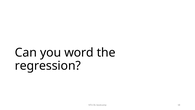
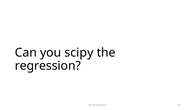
word: word -> scipy (79, 52)
